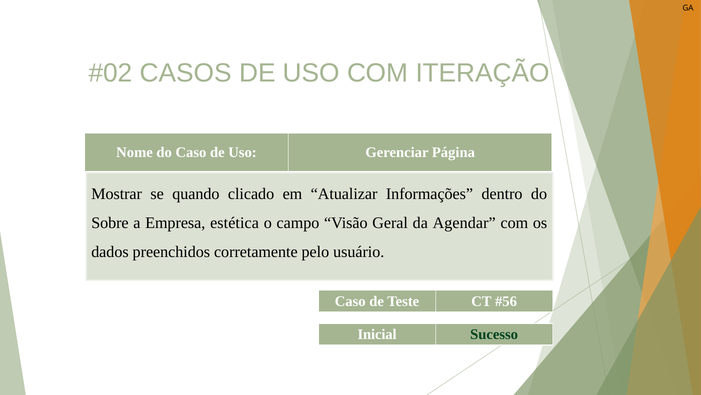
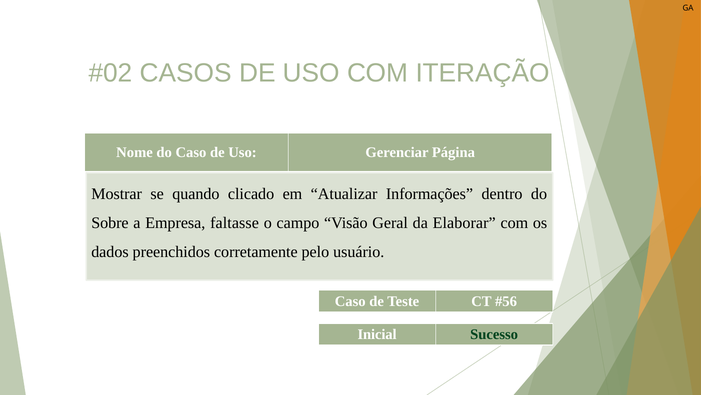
estética: estética -> faltasse (235, 223)
Agendar: Agendar -> Elaborar (464, 223)
